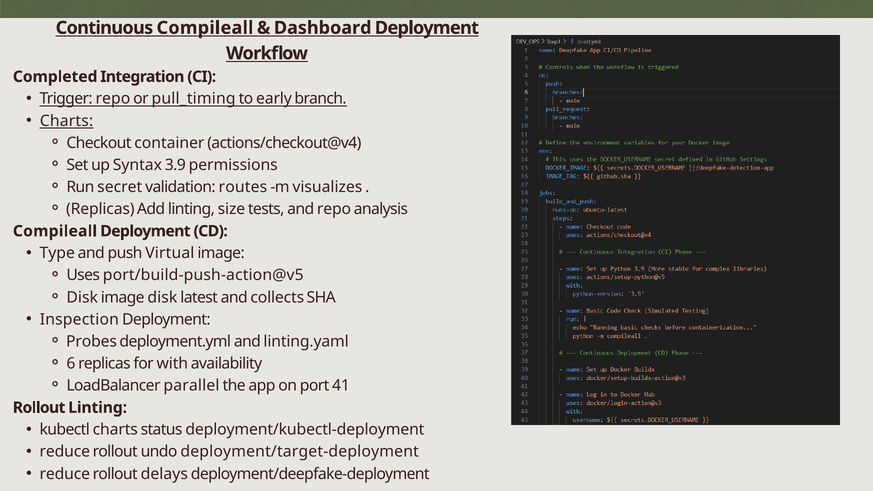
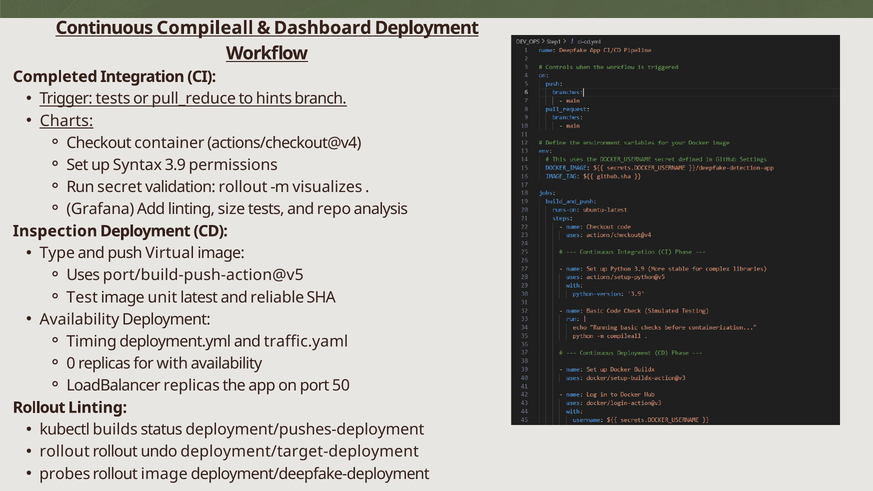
Trigger repo: repo -> tests (113, 99)
pull_timing: pull_timing -> pull_reduce (194, 99)
early: early -> hints (274, 99)
validation routes: routes -> rollout (243, 187)
Replicas: Replicas -> Grafana (100, 209)
Compileall: Compileall -> Inspection (55, 231)
Disk: Disk -> Test (82, 297)
image disk: disk -> unit (162, 297)
collects: collects -> reliable (277, 297)
Inspection: Inspection -> Availability (79, 319)
Probes: Probes -> Timing (92, 341)
linting.yaml: linting.yaml -> traffic.yaml (306, 341)
6: 6 -> 0 (71, 364)
LoadBalancer parallel: parallel -> replicas (192, 386)
41: 41 -> 50 (341, 386)
kubectl charts: charts -> builds (115, 430)
deployment/kubectl-deployment: deployment/kubectl-deployment -> deployment/pushes-deployment (305, 430)
reduce: reduce -> rollout (65, 452)
reduce: reduce -> probes (65, 474)
rollout delays: delays -> image (164, 474)
